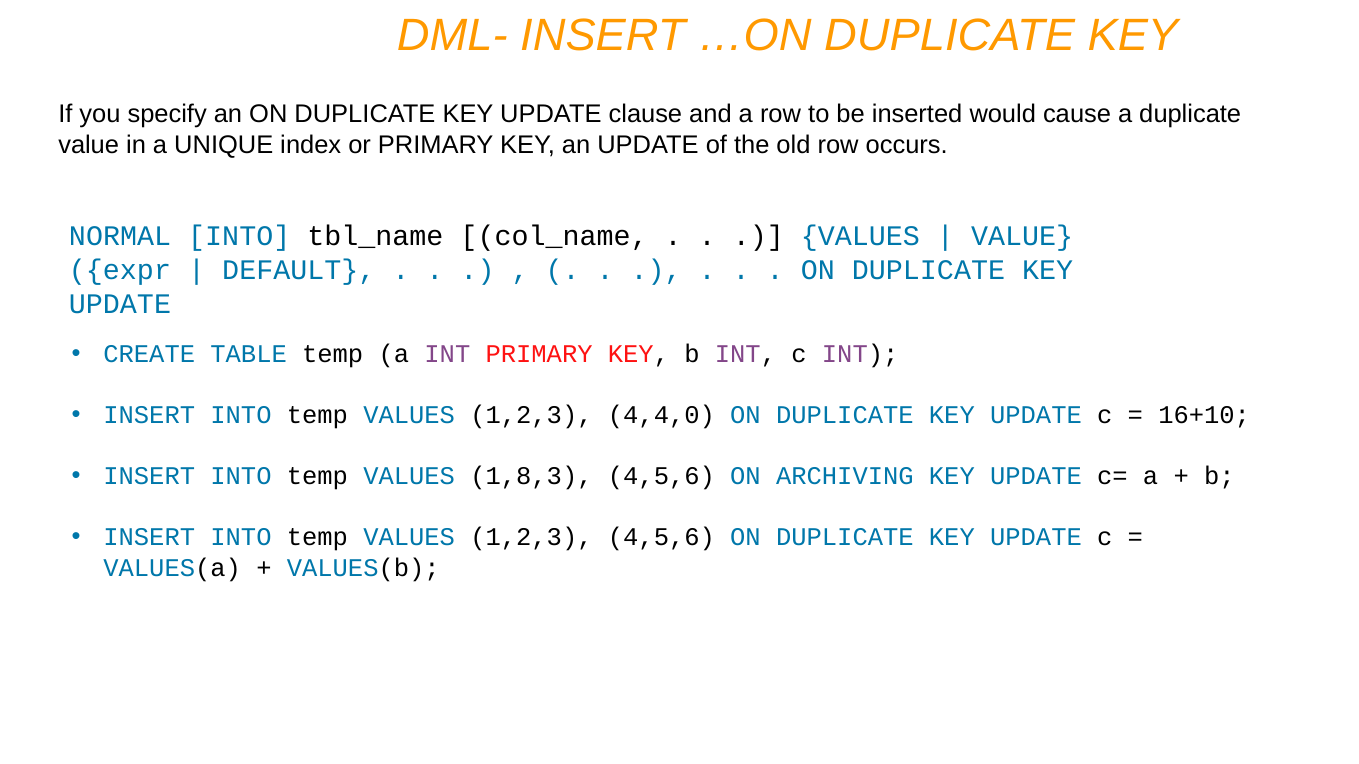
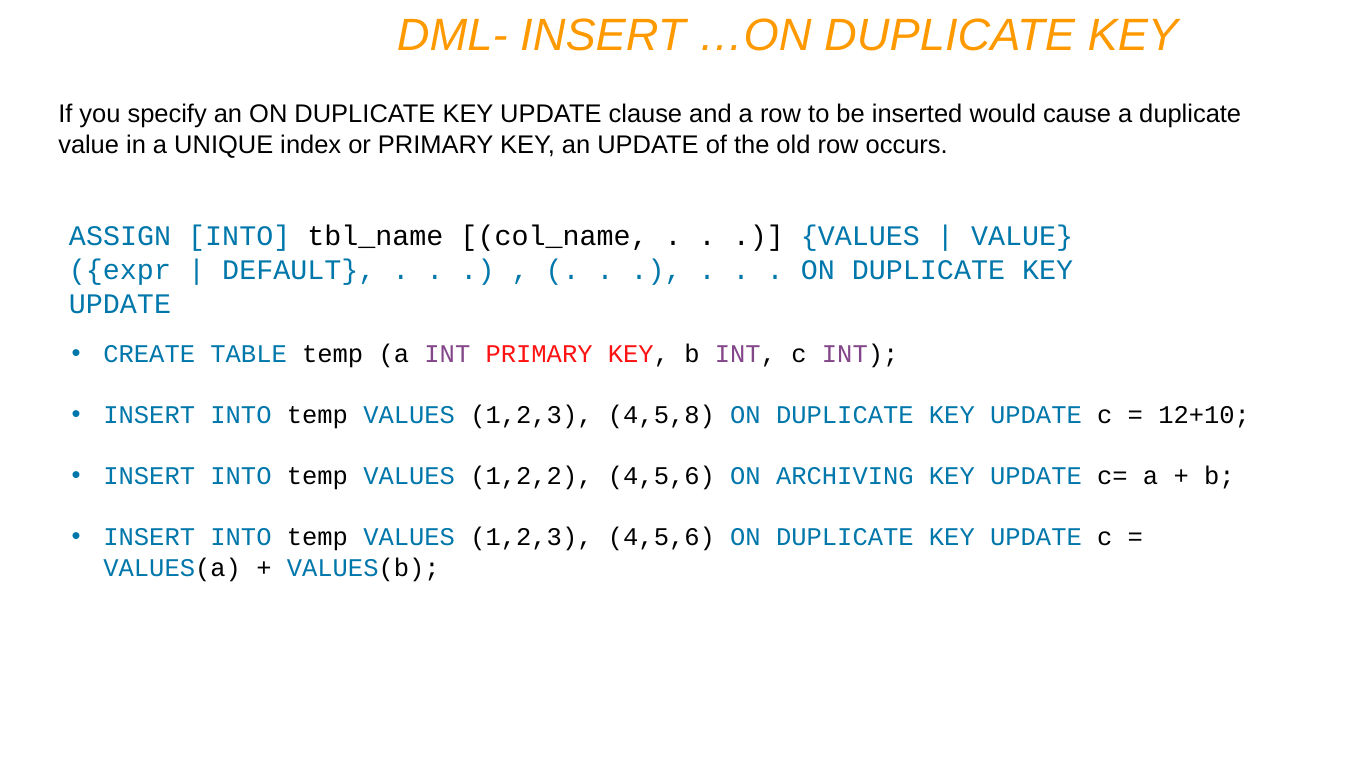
NORMAL: NORMAL -> ASSIGN (120, 236)
4,4,0: 4,4,0 -> 4,5,8 (661, 415)
16+10: 16+10 -> 12+10 (1204, 415)
1,8,3: 1,8,3 -> 1,2,2 (531, 477)
